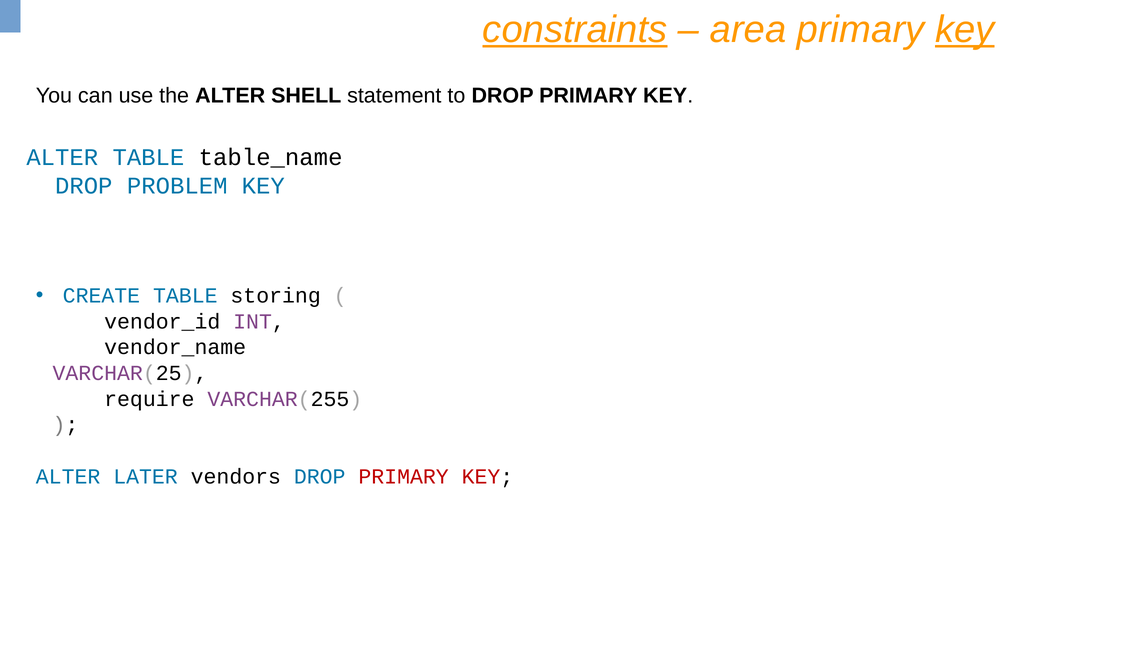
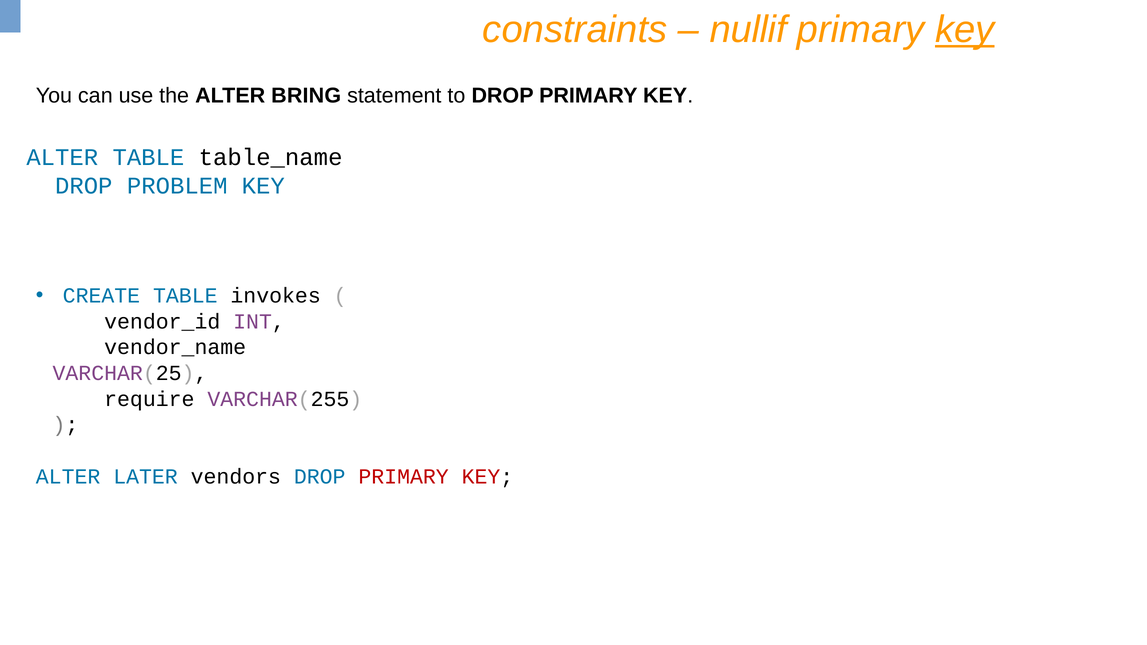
constraints underline: present -> none (575, 30)
area: area -> nullif (748, 30)
SHELL: SHELL -> BRING (306, 96)
storing: storing -> invokes (276, 296)
